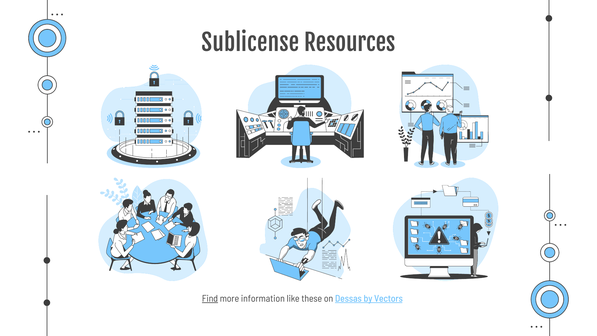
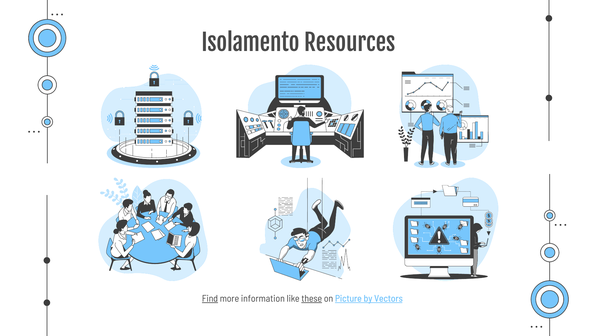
Sublicense: Sublicense -> Isolamento (251, 44)
these underline: none -> present (312, 298)
Dessas: Dessas -> Picture (348, 298)
